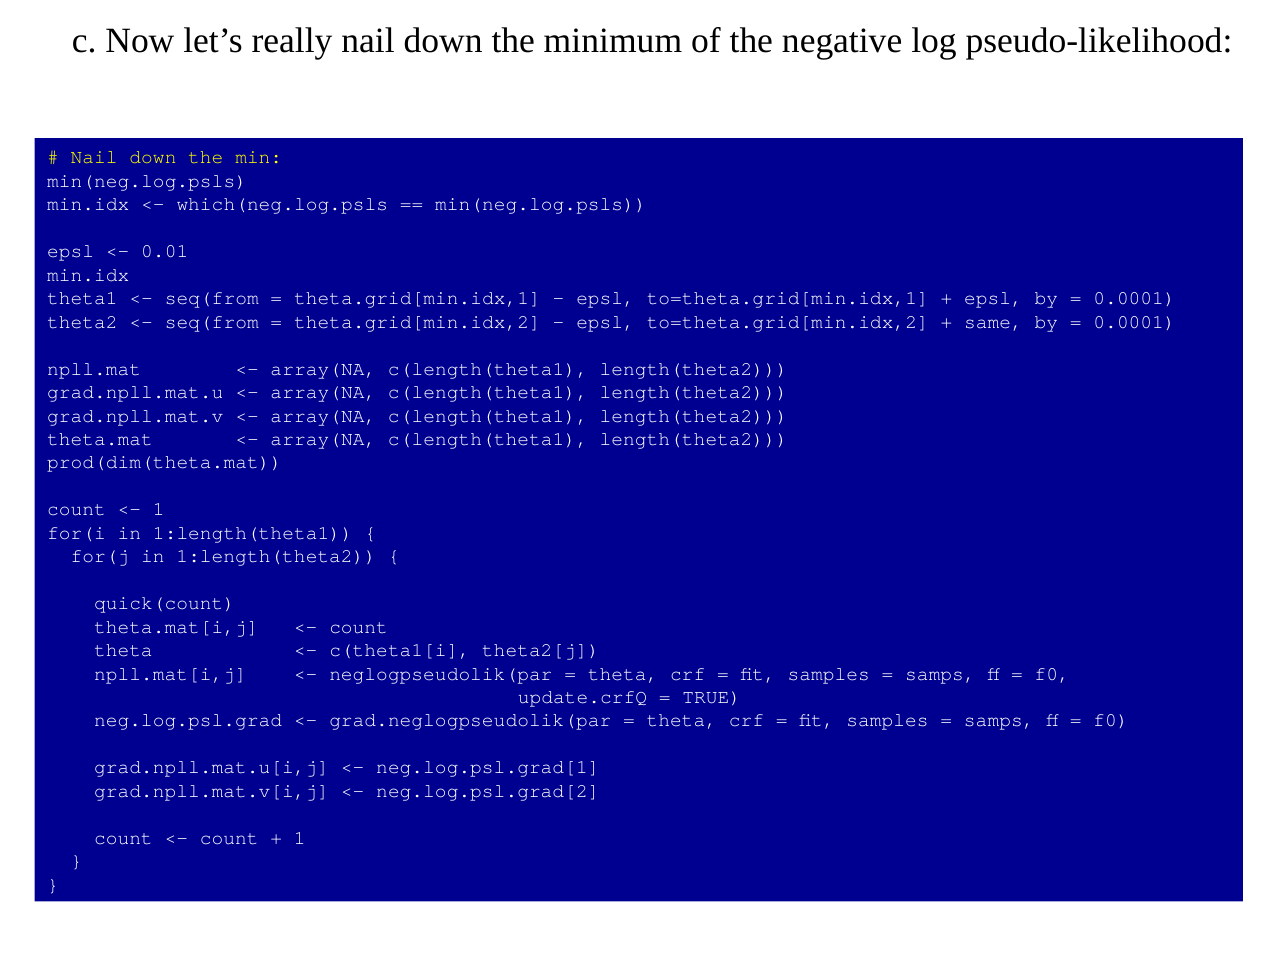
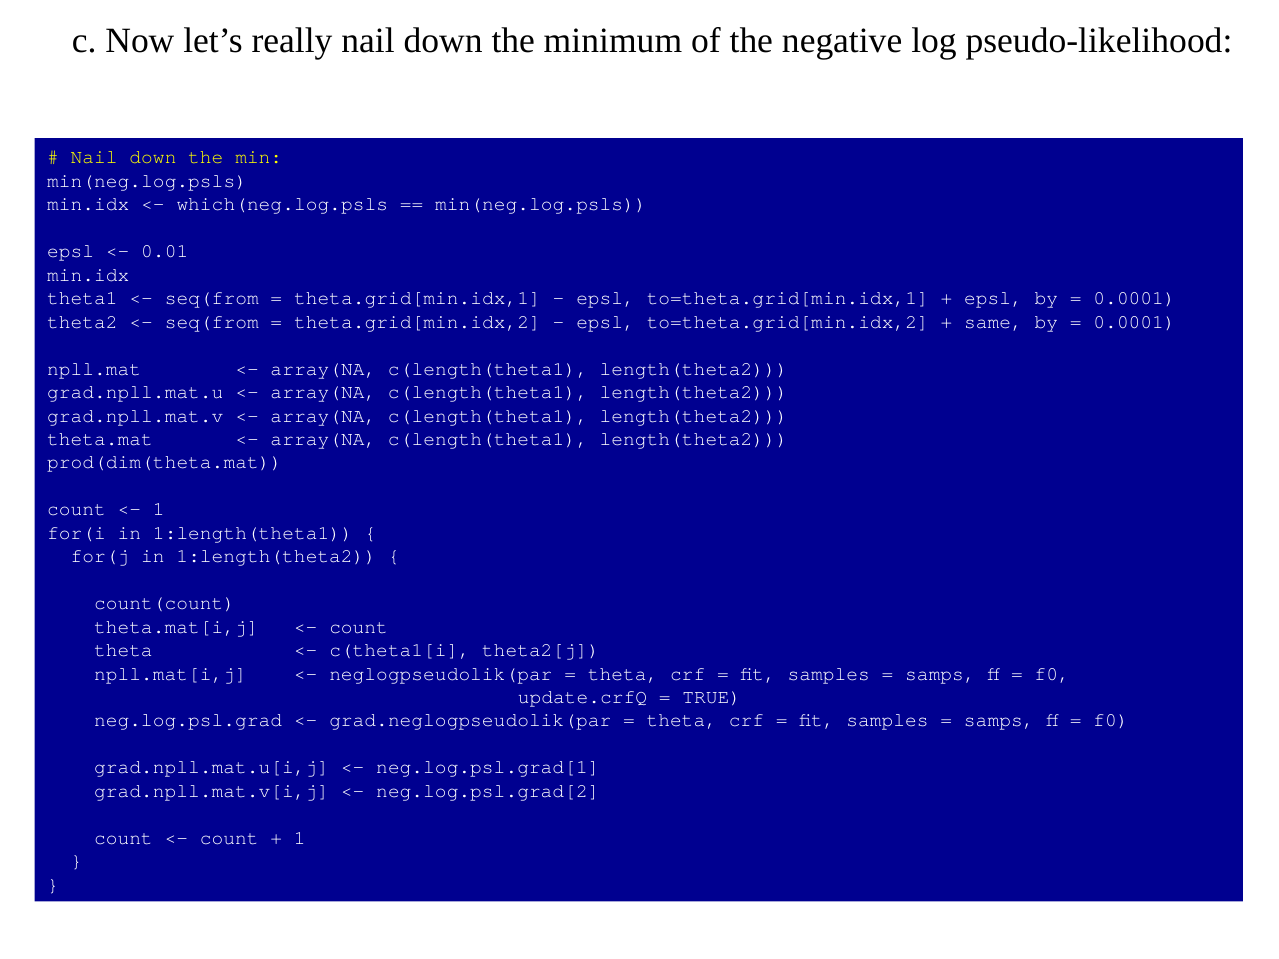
quick(count: quick(count -> count(count (165, 603)
